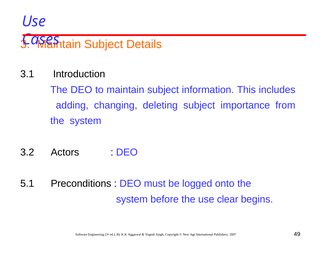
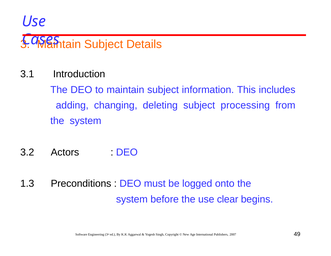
importance: importance -> processing (245, 105)
5.1: 5.1 -> 1.3 (27, 183)
